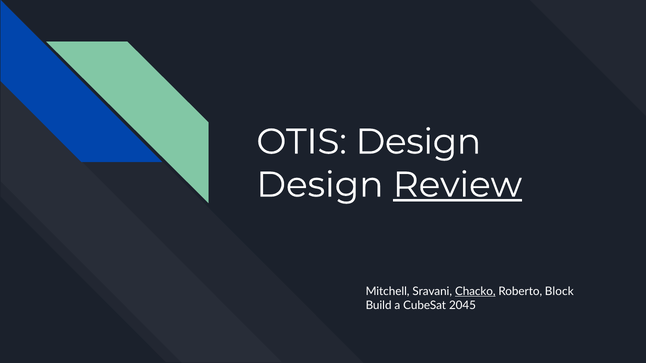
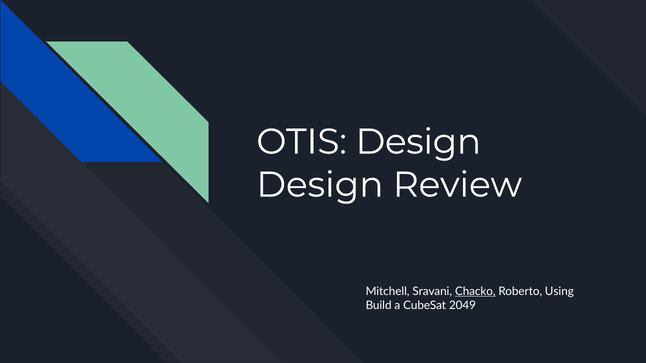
Review underline: present -> none (457, 185)
Block: Block -> Using (559, 292)
2045: 2045 -> 2049 (463, 306)
